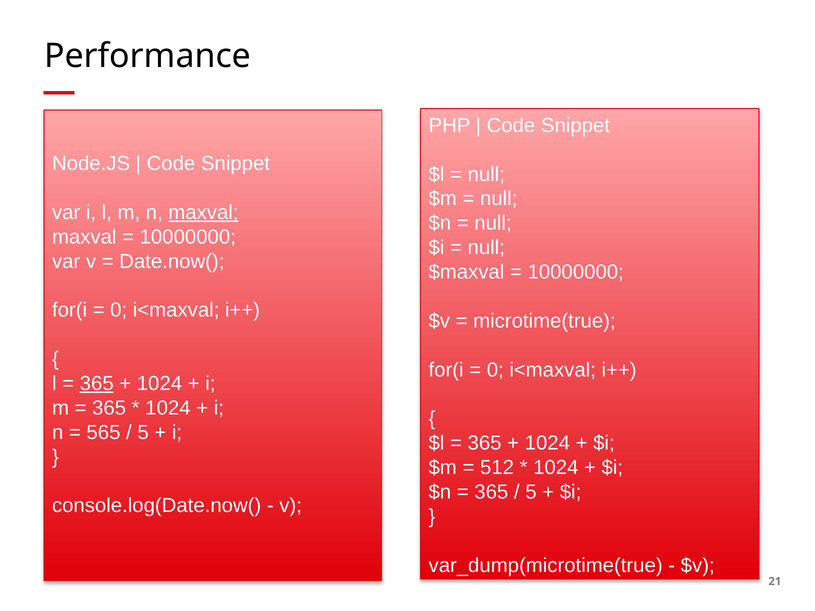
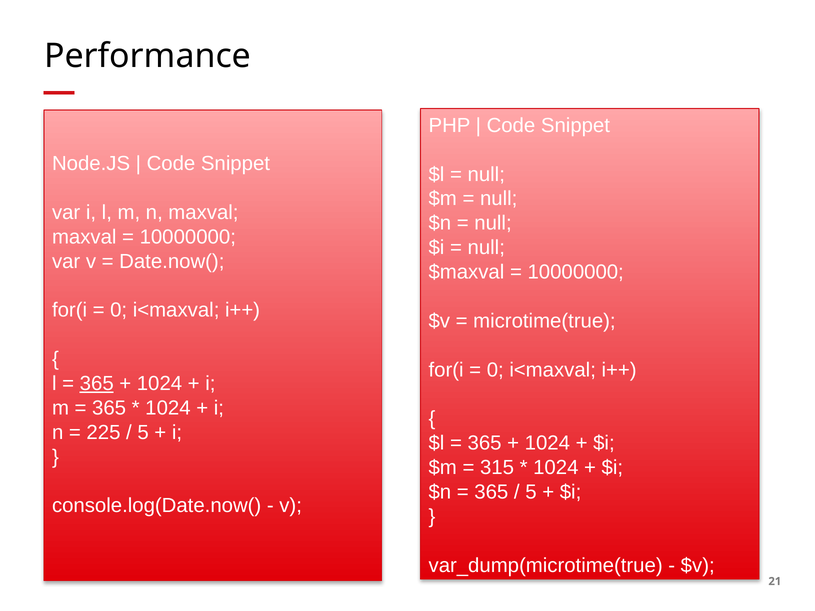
maxval underline: present -> none (203, 213)
565: 565 -> 225 (103, 433)
512: 512 -> 315 (497, 468)
